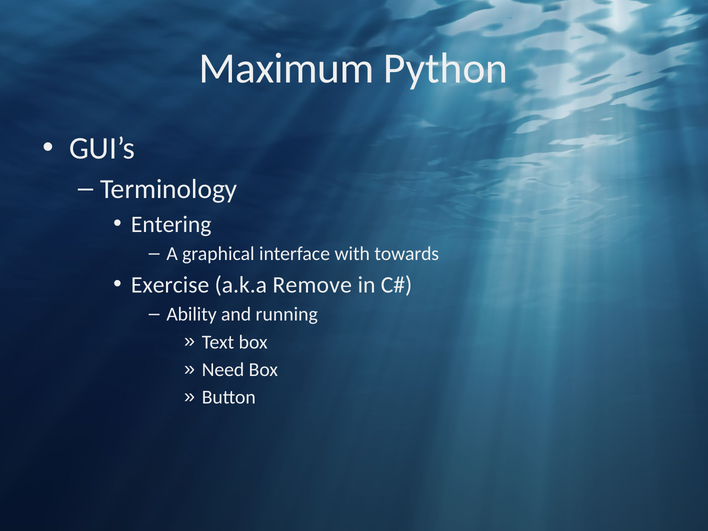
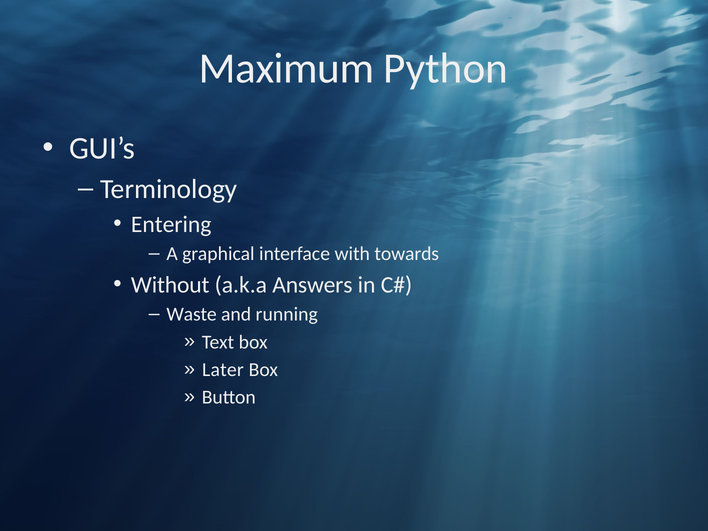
Exercise: Exercise -> Without (170, 285)
Remove: Remove -> Answers (312, 285)
Ability: Ability -> Waste (192, 315)
Need: Need -> Later (223, 370)
